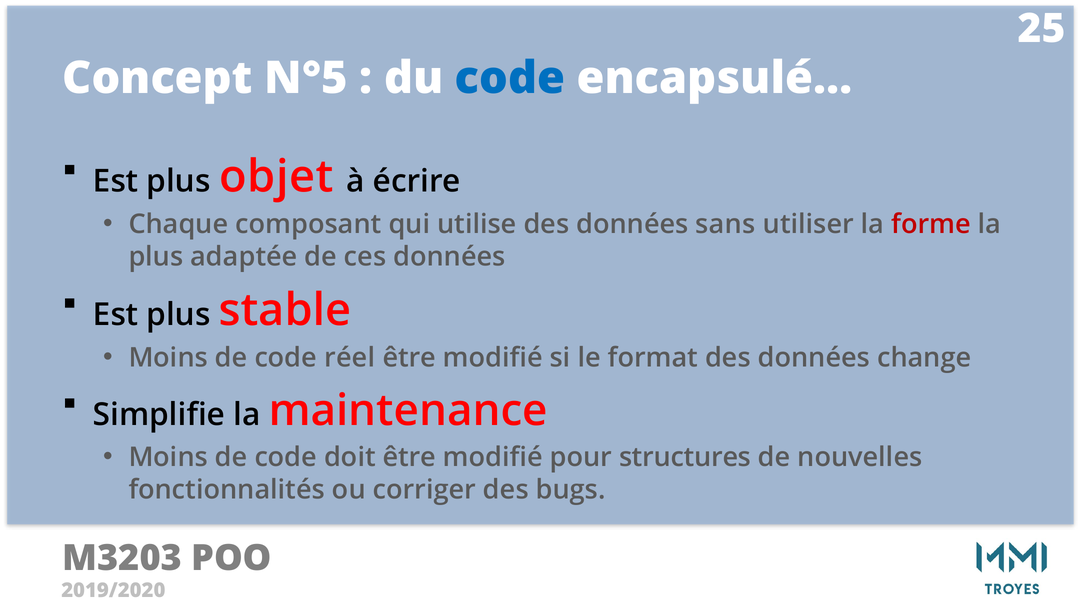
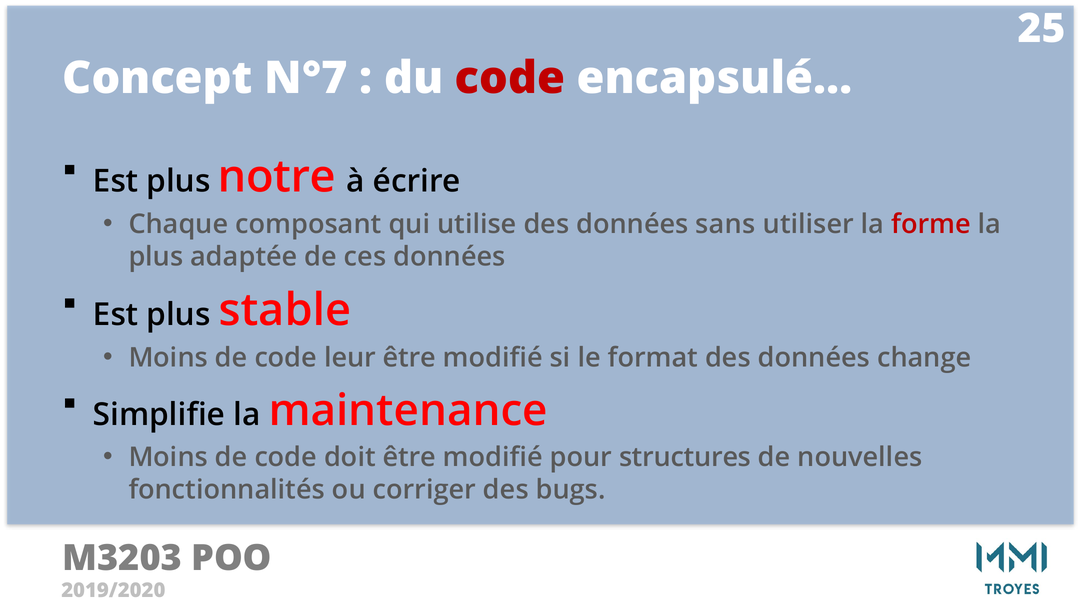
N°5: N°5 -> N°7 (306, 78)
code colour: blue -> red (510, 78)
objet: objet -> notre (277, 177)
réel: réel -> leur (350, 358)
